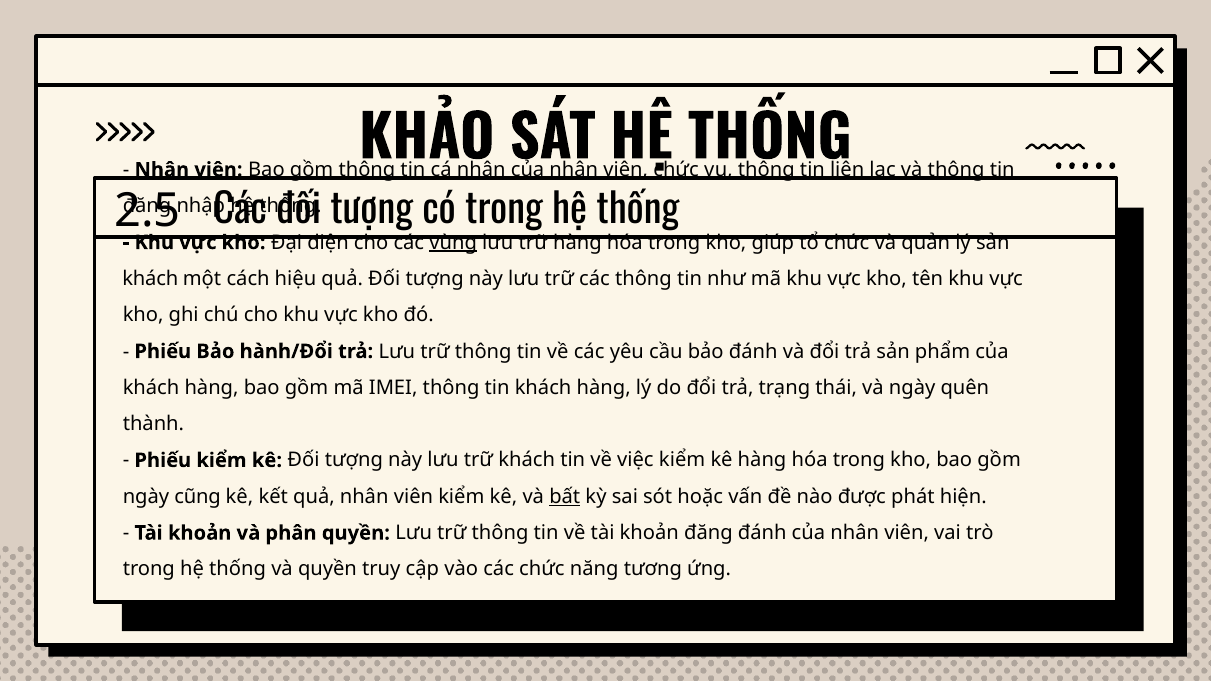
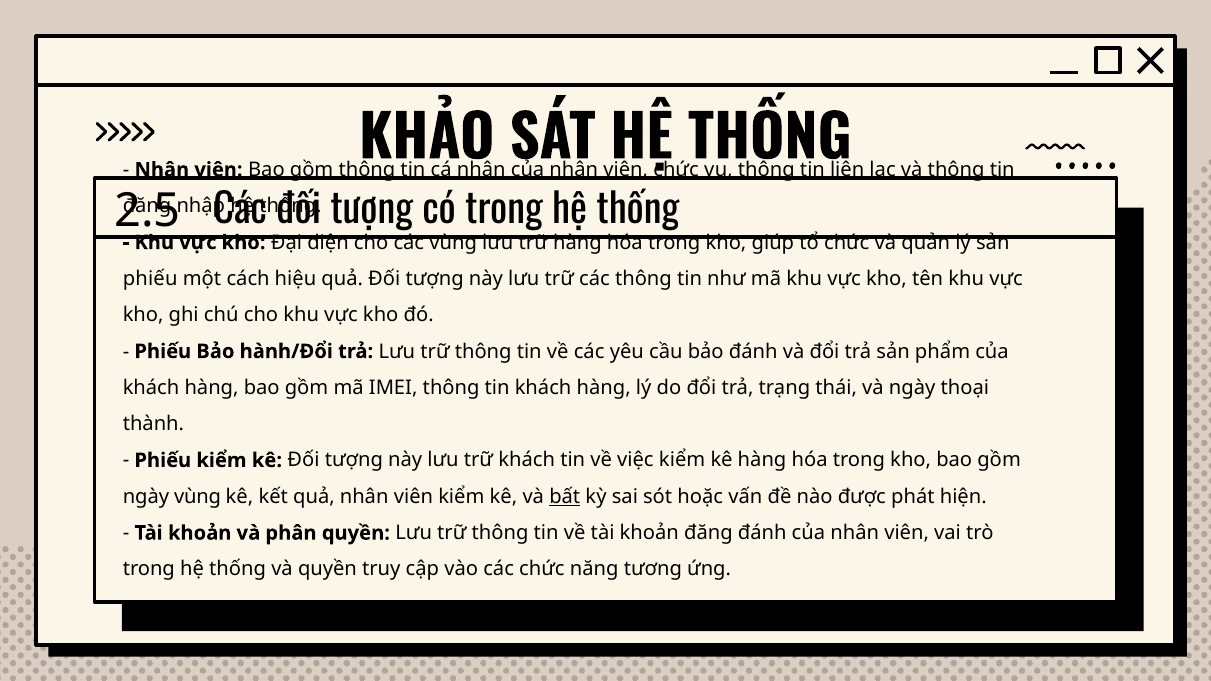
vùng underline: present -> none (453, 243)
khách: khách -> phiếu (150, 279)
quên: quên -> thoại (965, 388)
ngày cũng: cũng -> vùng (198, 497)
